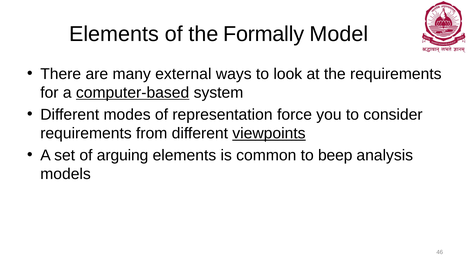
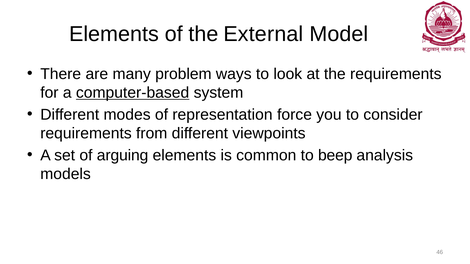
Formally: Formally -> External (263, 34)
external: external -> problem (183, 74)
viewpoints underline: present -> none (269, 134)
